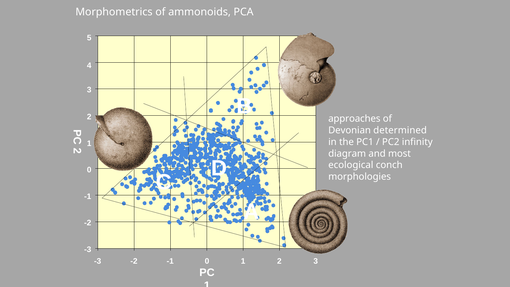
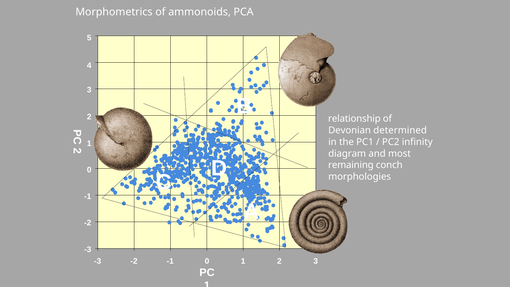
approaches: approaches -> relationship (354, 119)
ecological: ecological -> remaining (351, 165)
